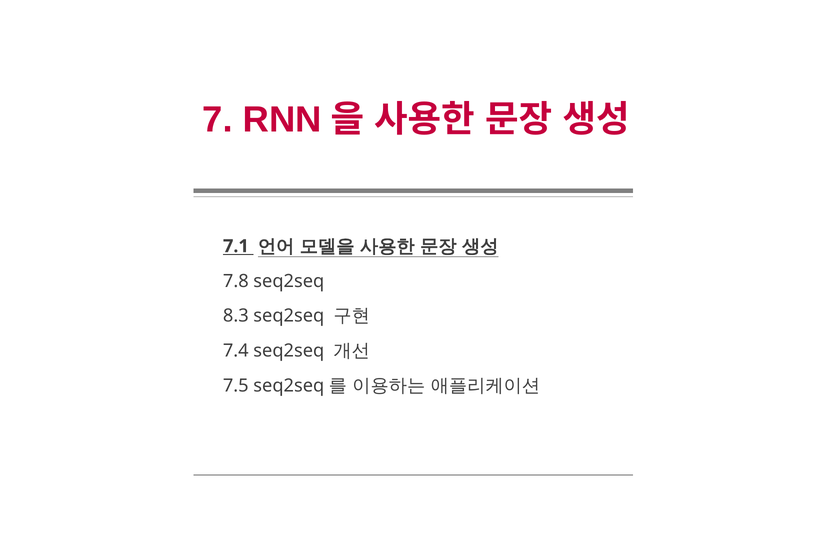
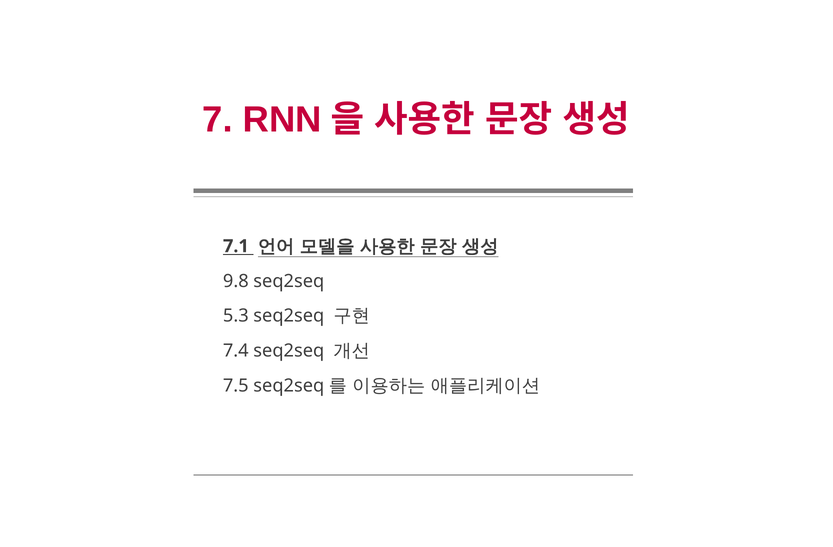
7.8: 7.8 -> 9.8 (236, 281)
8.3: 8.3 -> 5.3 (236, 316)
